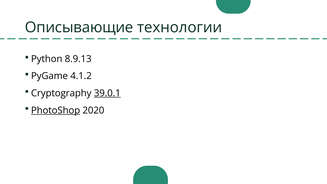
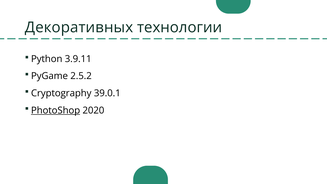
Описывающие: Описывающие -> Декоративных (79, 27)
8.9.13: 8.9.13 -> 3.9.11 (78, 59)
4.1.2: 4.1.2 -> 2.5.2 (81, 76)
39.0.1 underline: present -> none (107, 93)
